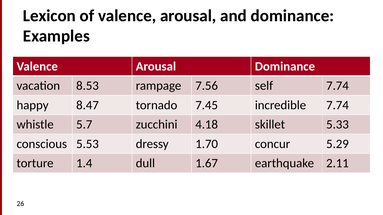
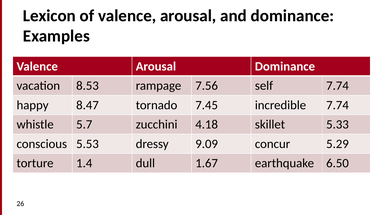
1.70: 1.70 -> 9.09 (207, 144)
2.11: 2.11 -> 6.50 (337, 164)
